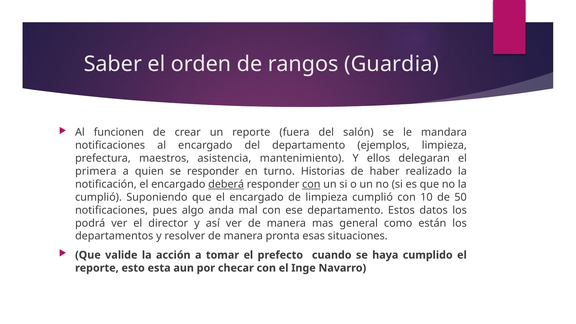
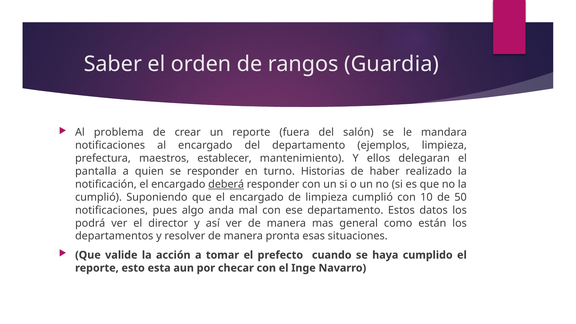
funcionen: funcionen -> problema (119, 132)
asistencia: asistencia -> establecer (225, 158)
primera: primera -> pantalla (96, 171)
con underline: present -> none (311, 184)
